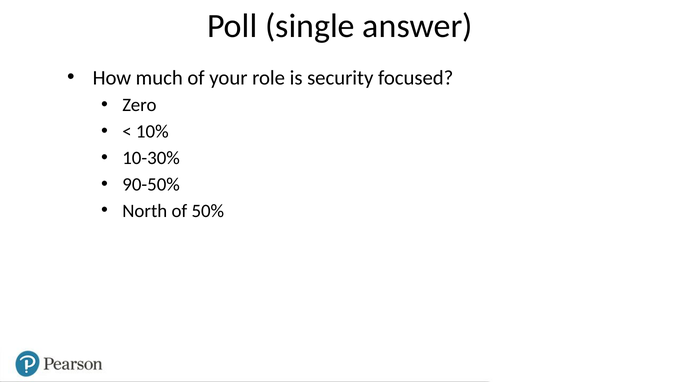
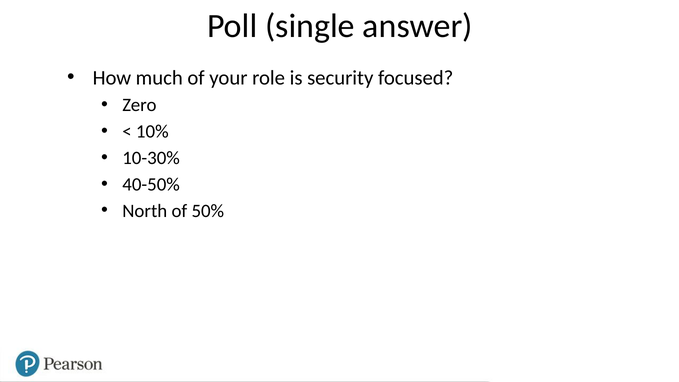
90-50%: 90-50% -> 40-50% (151, 184)
